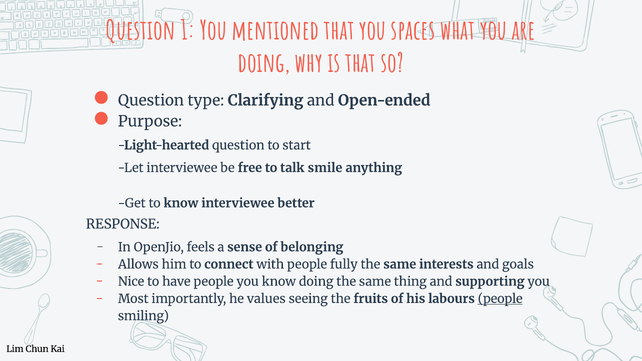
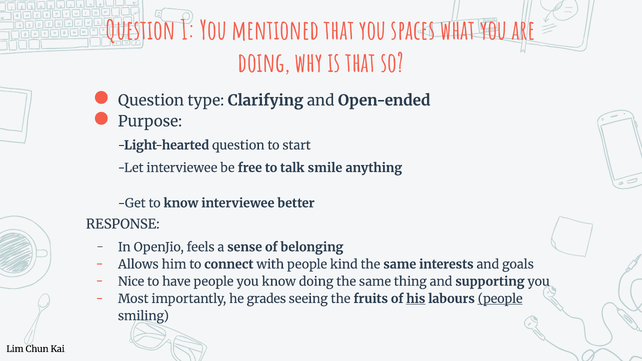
fully: fully -> kind (344, 265)
values: values -> grades (266, 299)
his underline: none -> present (416, 299)
